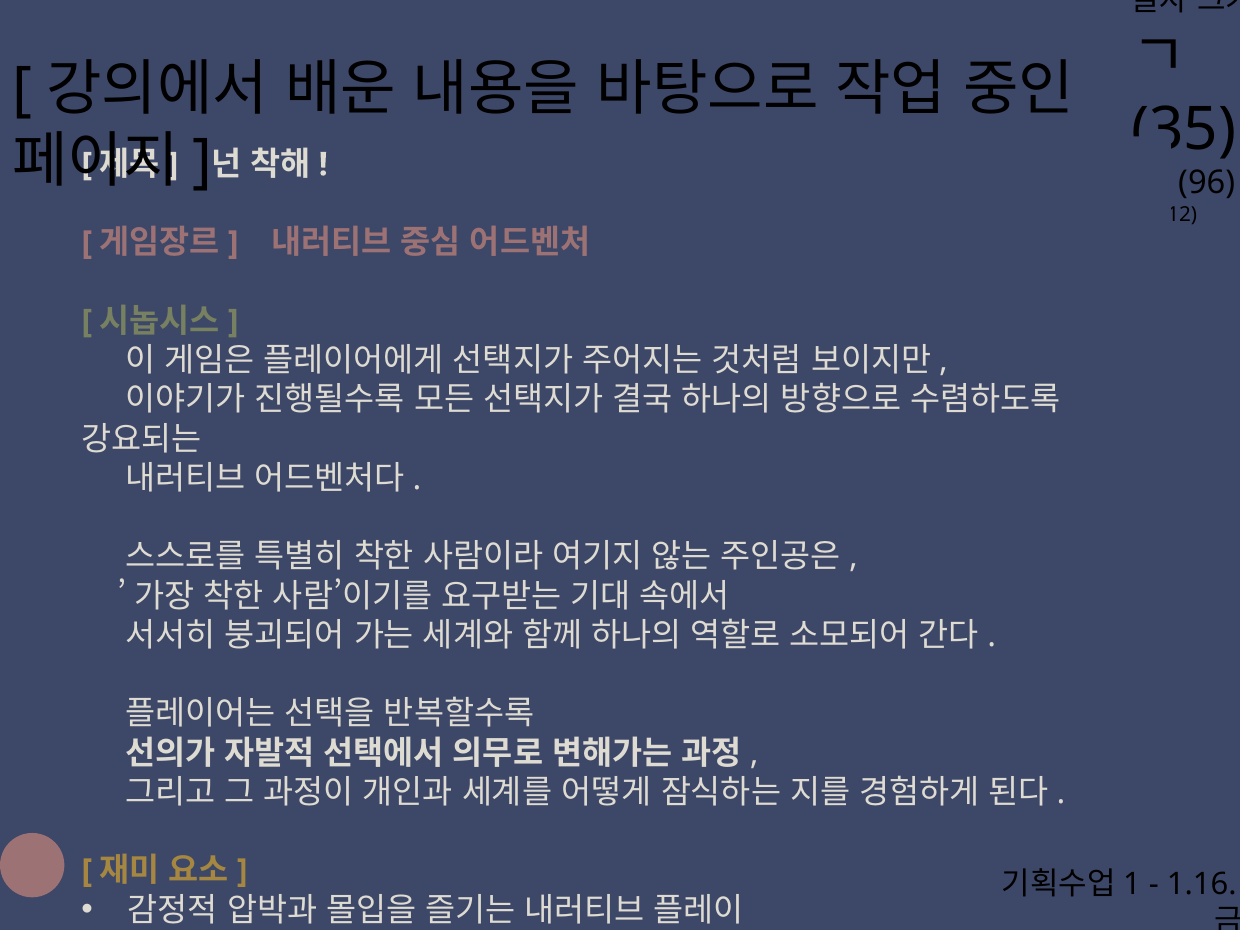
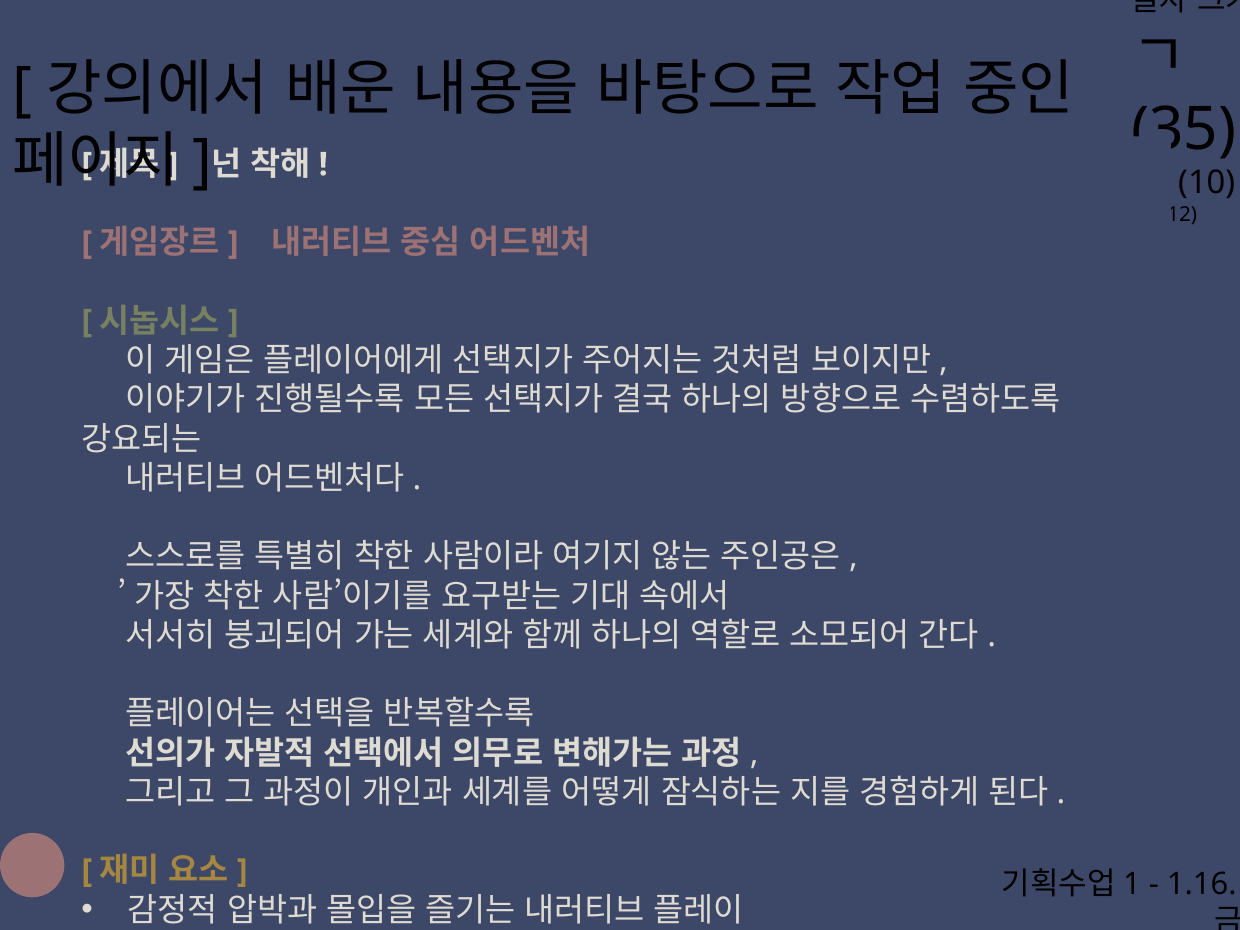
96: 96 -> 10 (1207, 183)
